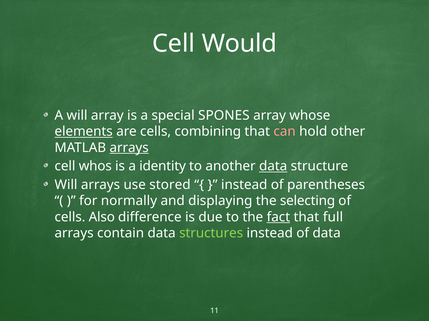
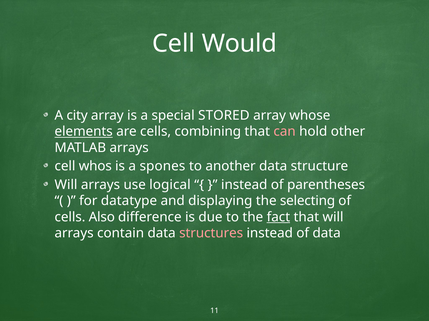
A will: will -> city (77, 116)
SPONES: SPONES -> STORED (224, 116)
arrays underline: present -> none (129, 148)
identity: identity -> spones (162, 167)
data underline: present -> none (273, 167)
stored: stored -> logical (170, 185)
normally: normally -> datatype (129, 201)
that full: full -> will (333, 217)
structures colour: light green -> pink (211, 234)
